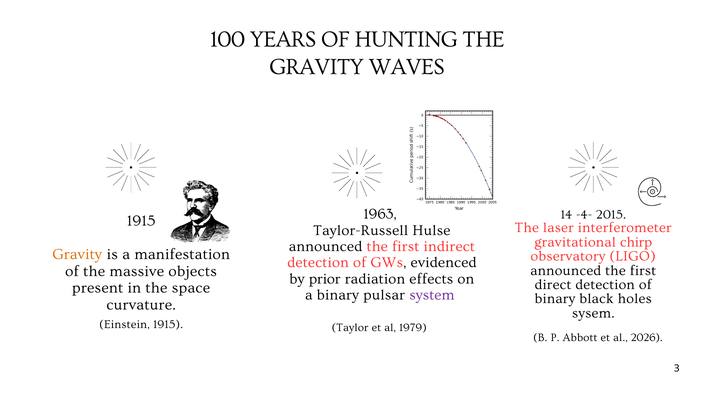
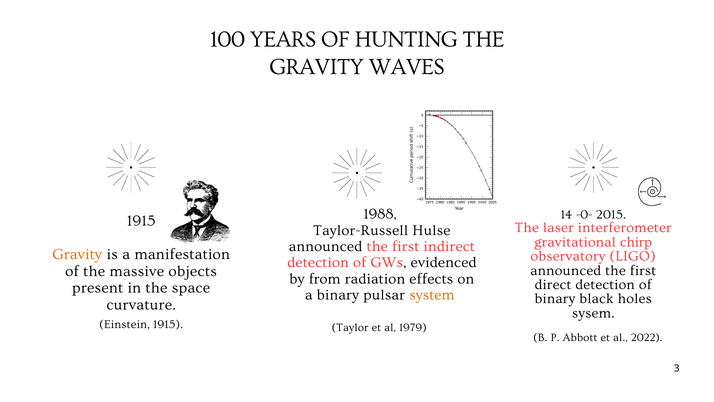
1963: 1963 -> 1988 (380, 214)
-4-: -4- -> -0- (584, 214)
prior: prior -> from (325, 279)
system colour: purple -> orange (432, 295)
2026: 2026 -> 2022 (647, 337)
